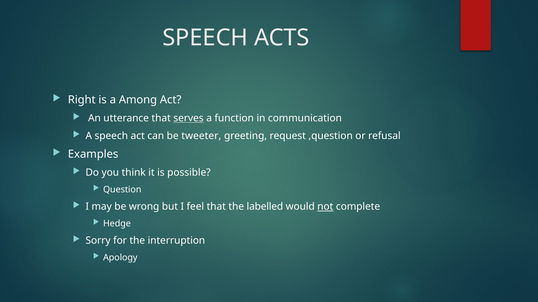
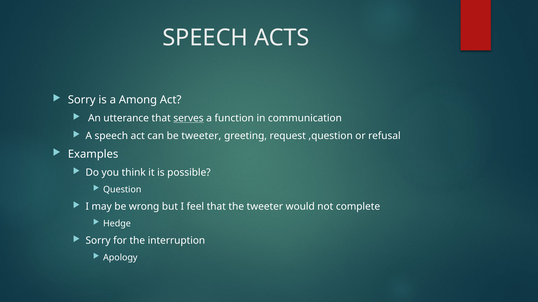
Right: Right -> Sorry (82, 100)
the labelled: labelled -> tweeter (265, 207)
not underline: present -> none (325, 207)
